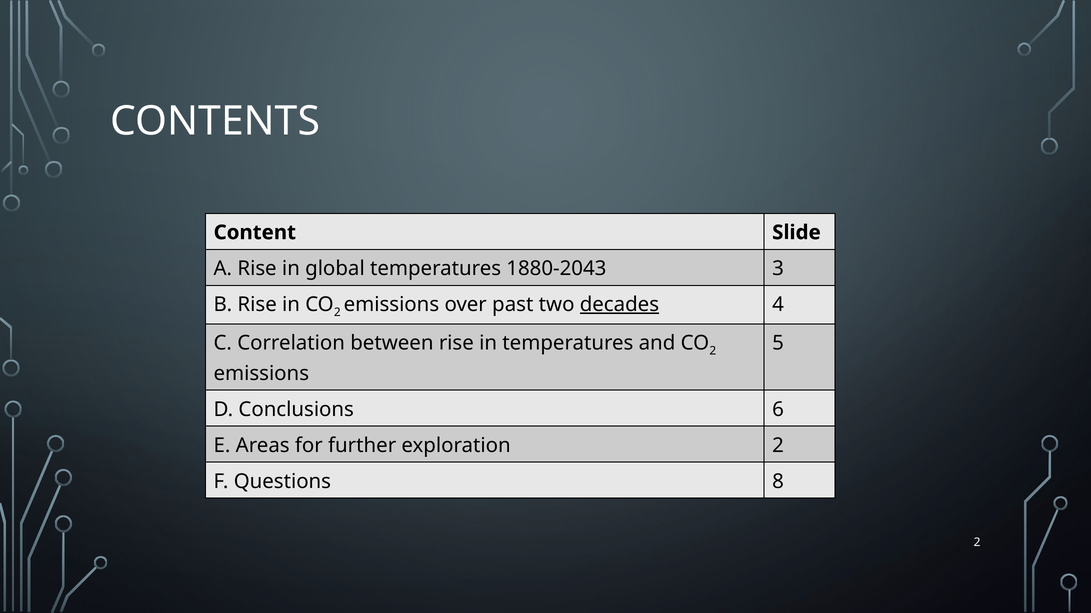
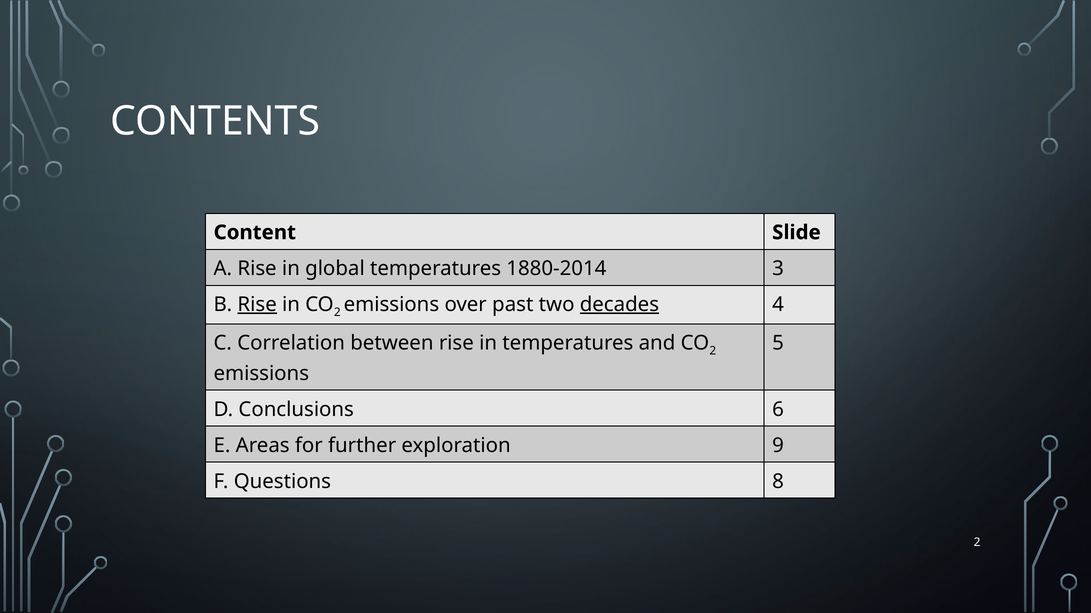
1880-2043: 1880-2043 -> 1880-2014 (556, 269)
Rise underline: none -> present (257, 305)
exploration 2: 2 -> 9 (778, 446)
